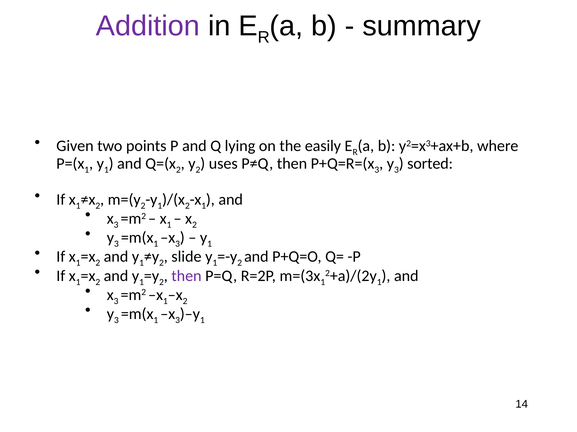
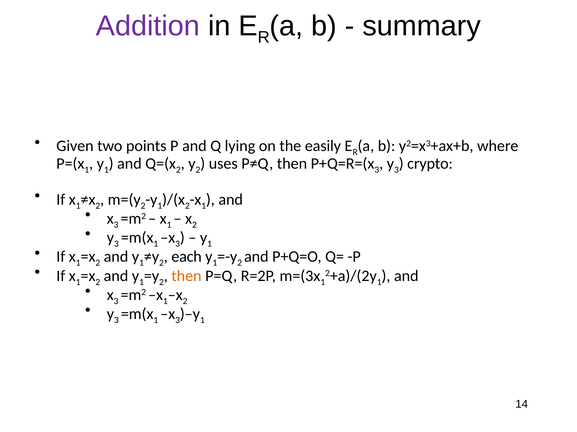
sorted: sorted -> crypto (430, 164)
slide: slide -> each (187, 257)
then colour: purple -> orange (186, 276)
